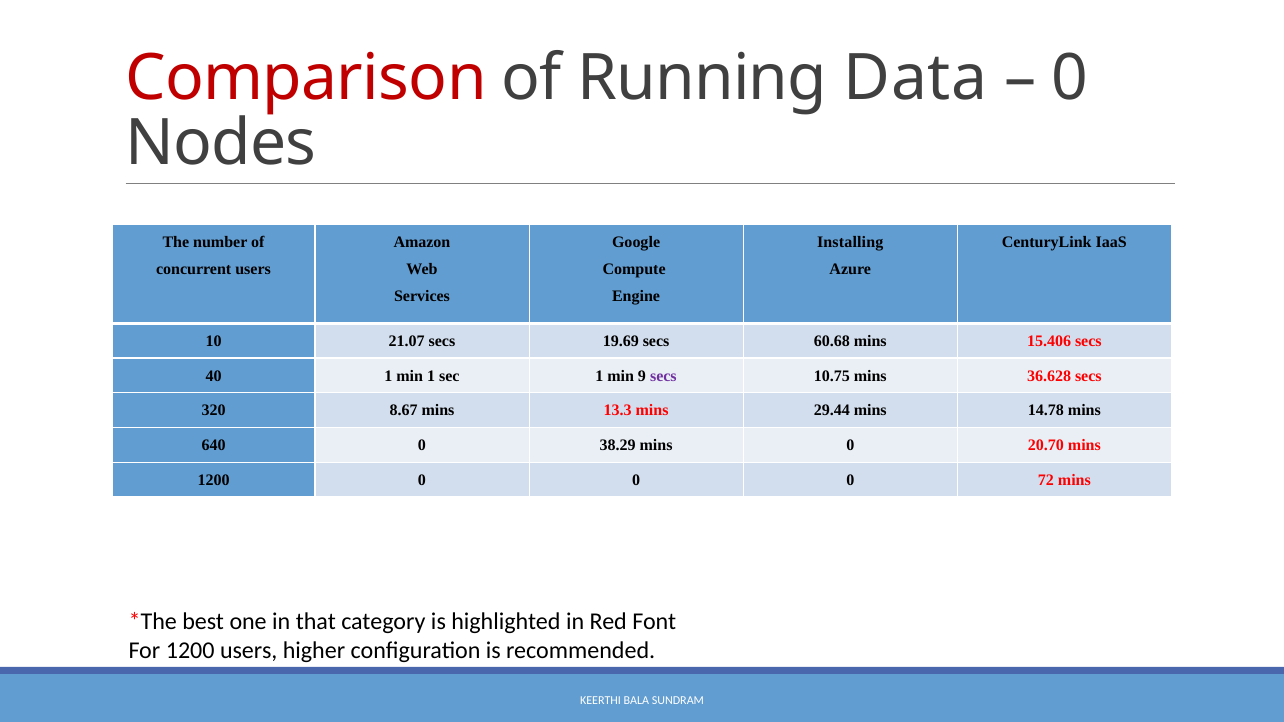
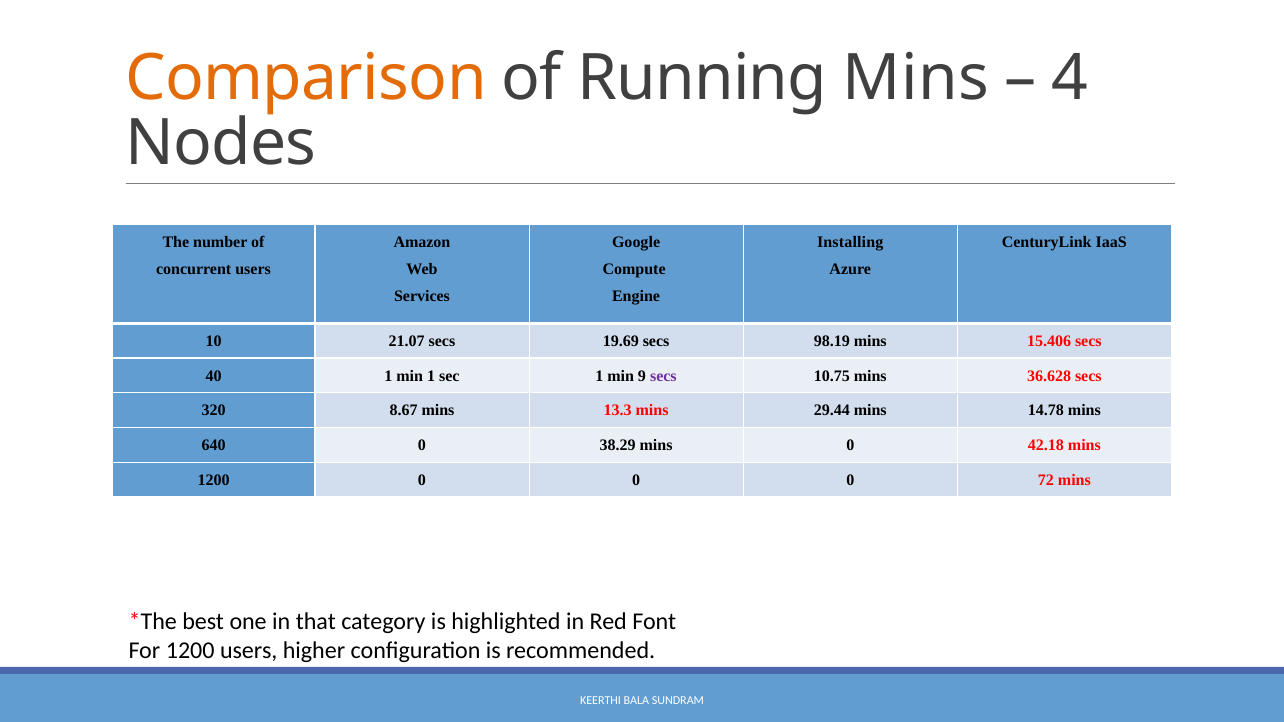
Comparison colour: red -> orange (306, 78)
Running Data: Data -> Mins (916, 78)
0: 0 -> 4 (1070, 78)
60.68: 60.68 -> 98.19 (832, 341)
20.70: 20.70 -> 42.18 (1046, 446)
